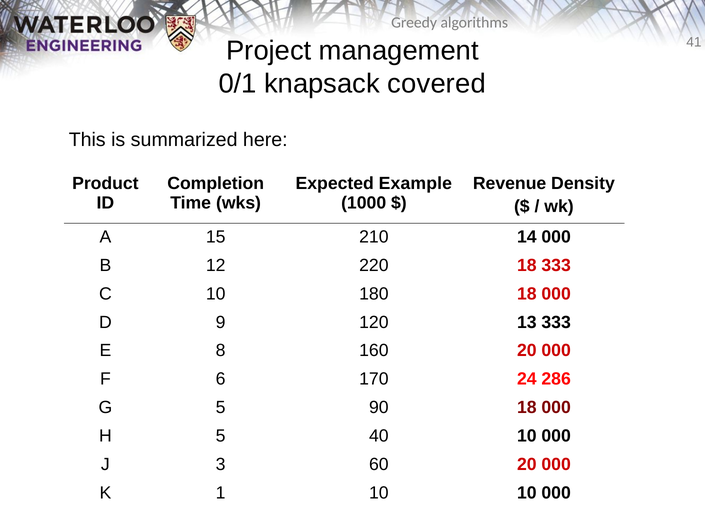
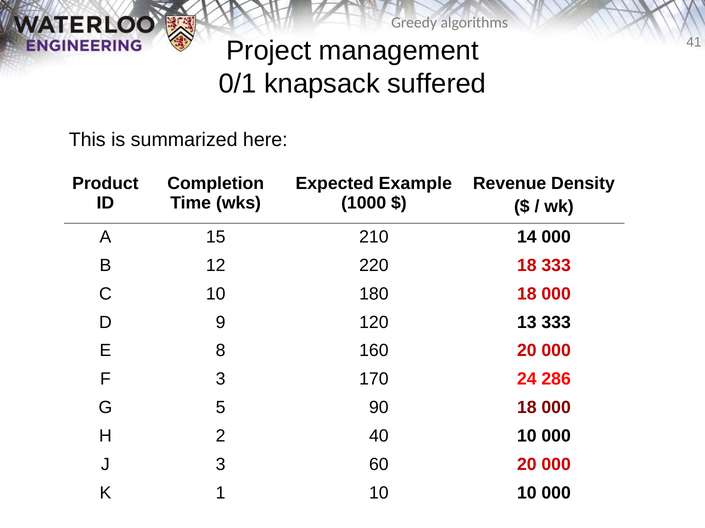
covered: covered -> suffered (437, 84)
F 6: 6 -> 3 (221, 380)
H 5: 5 -> 2 (221, 437)
